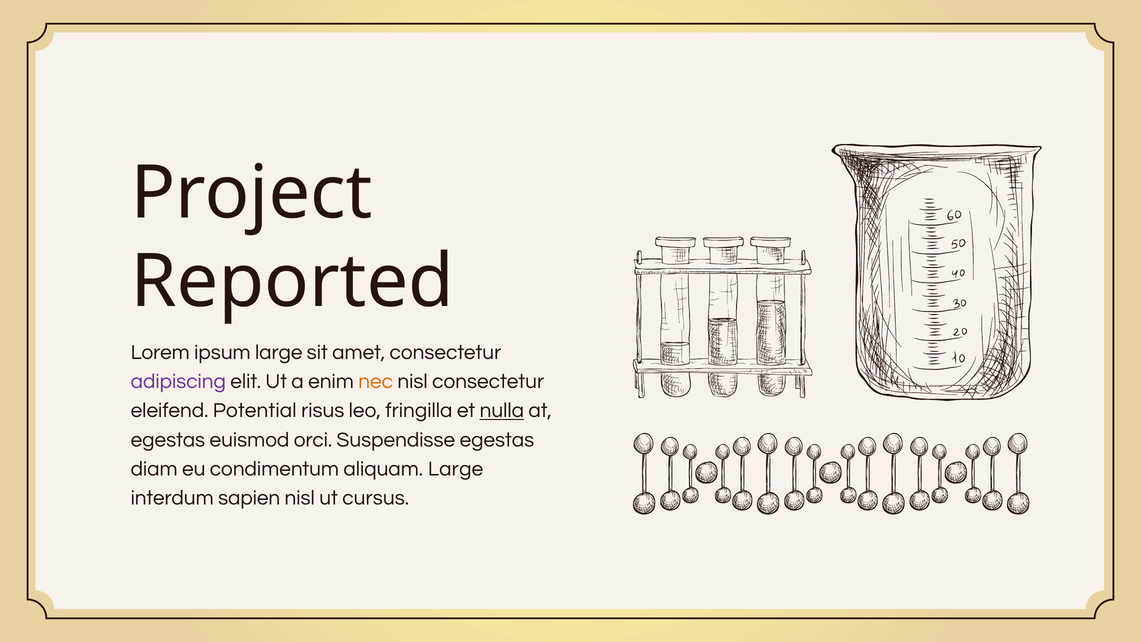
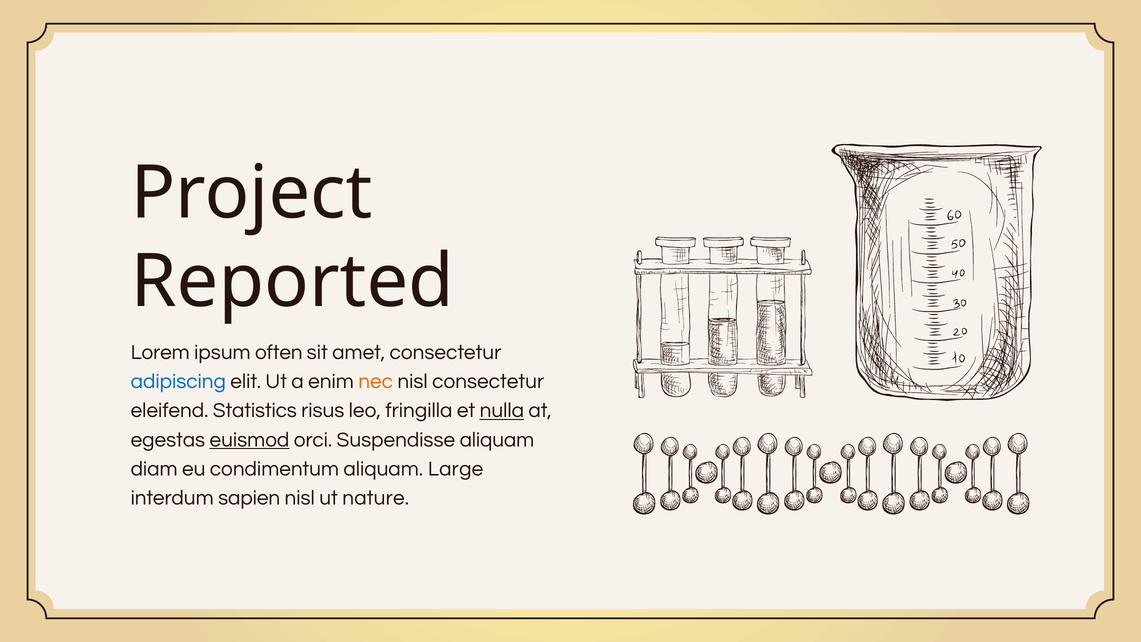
ipsum large: large -> often (279, 352)
adipiscing colour: purple -> blue (178, 381)
Potential: Potential -> Statistics (255, 410)
euismod underline: none -> present (249, 440)
Suspendisse egestas: egestas -> aliquam (497, 440)
cursus: cursus -> nature (376, 498)
